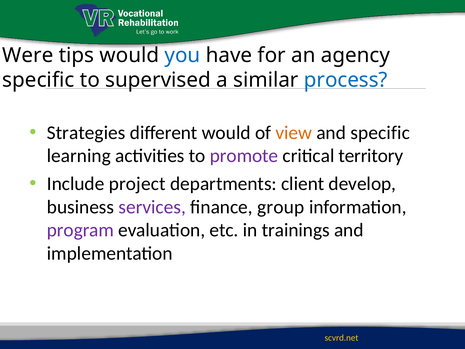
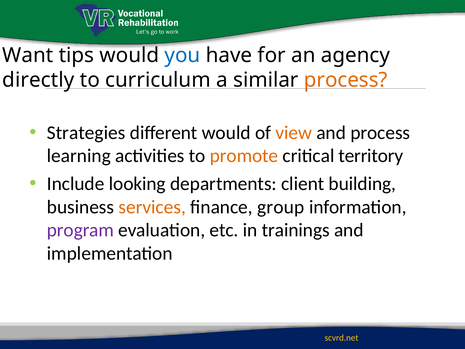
Were: Were -> Want (28, 55)
specific: specific -> directly (38, 80)
supervised: supervised -> curriculum (158, 80)
process colour: blue -> orange (346, 80)
and specific: specific -> process (380, 133)
promote colour: purple -> orange (244, 156)
project: project -> looking (137, 184)
develop: develop -> building (362, 184)
services colour: purple -> orange (152, 207)
